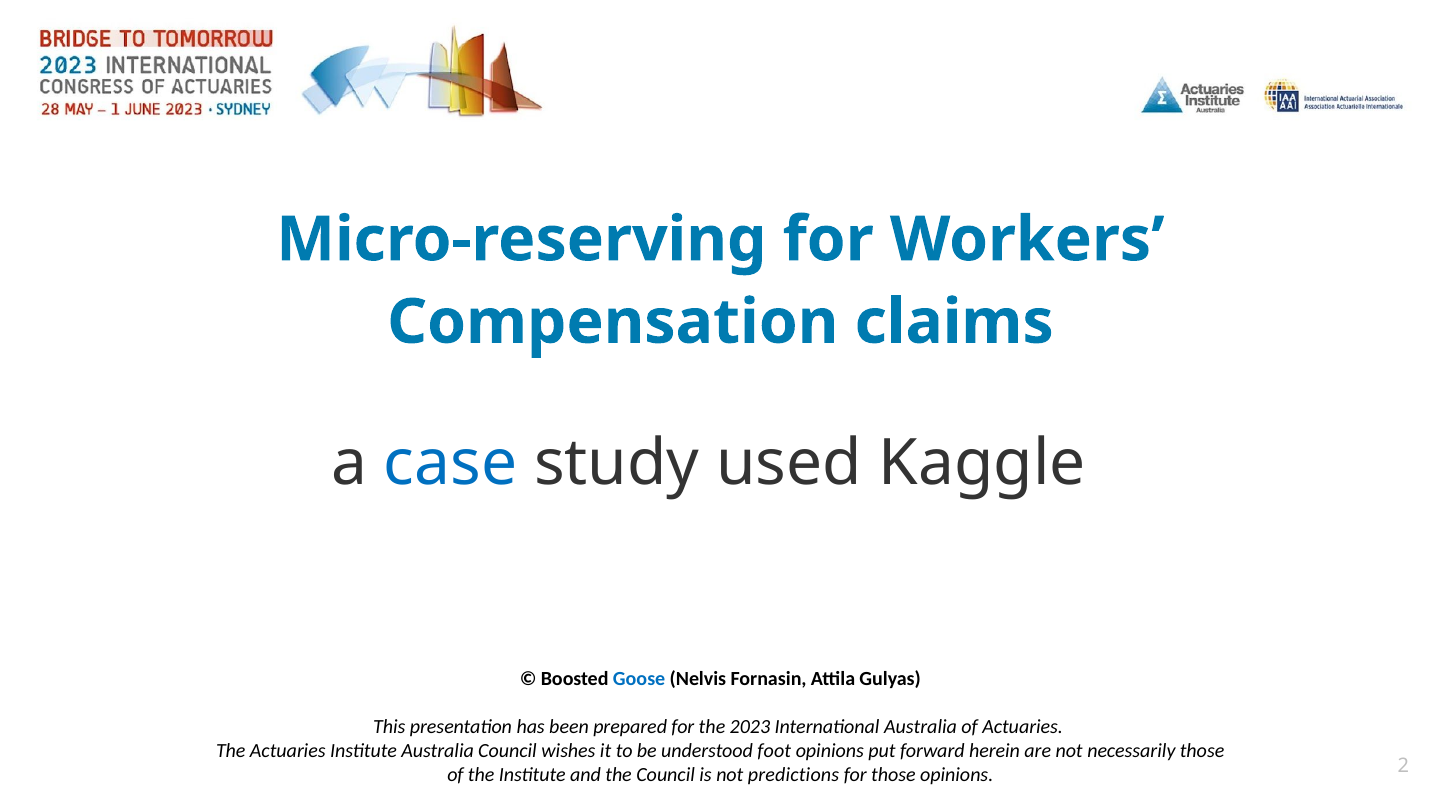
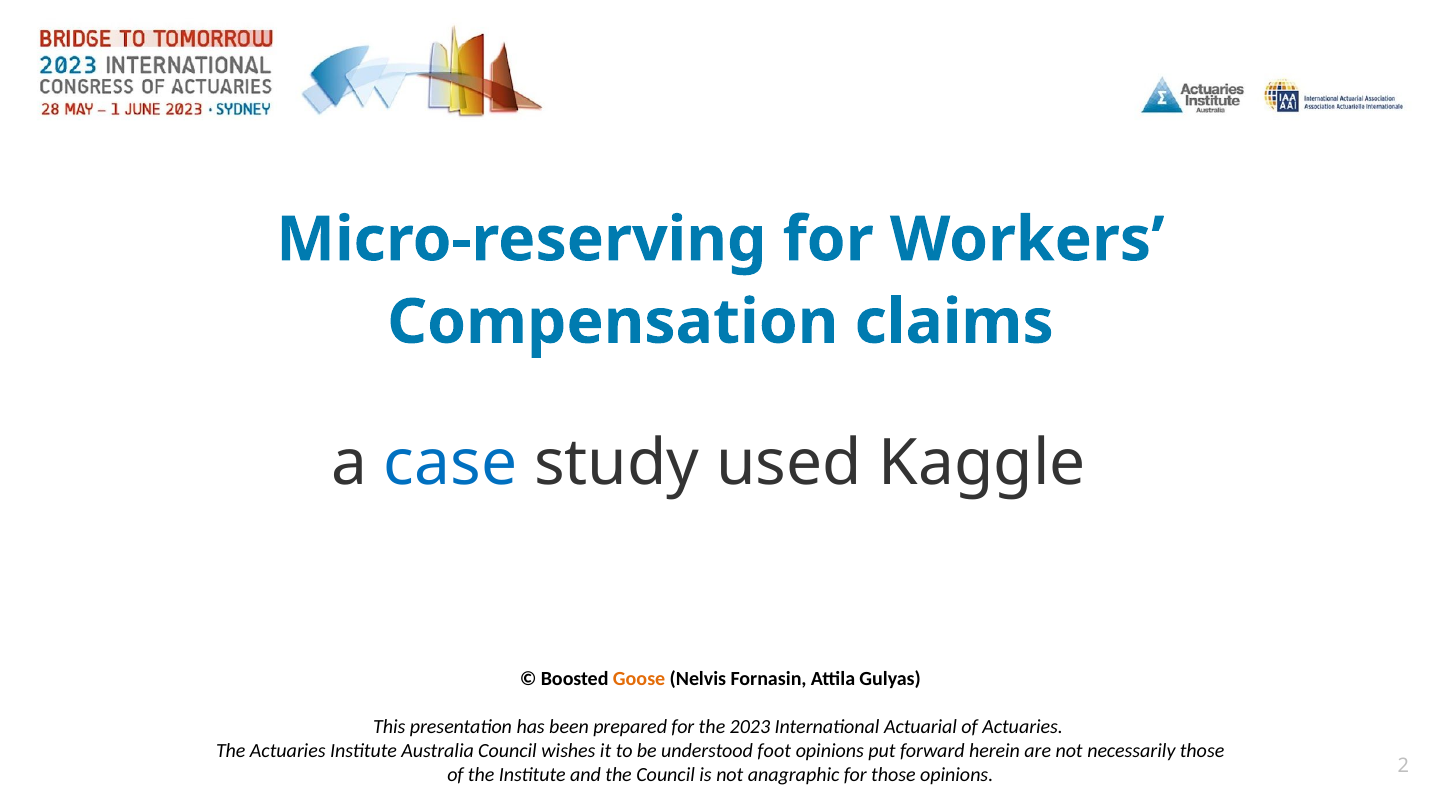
Goose colour: blue -> orange (639, 678)
International Australia: Australia -> Actuarial (921, 726)
predictions: predictions -> anagraphic (794, 774)
